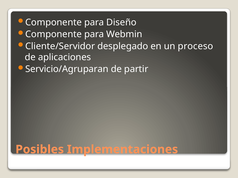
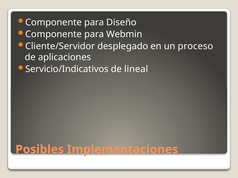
Servicio/Agruparan: Servicio/Agruparan -> Servicio/Indicativos (67, 69)
partir: partir -> lineal (136, 69)
